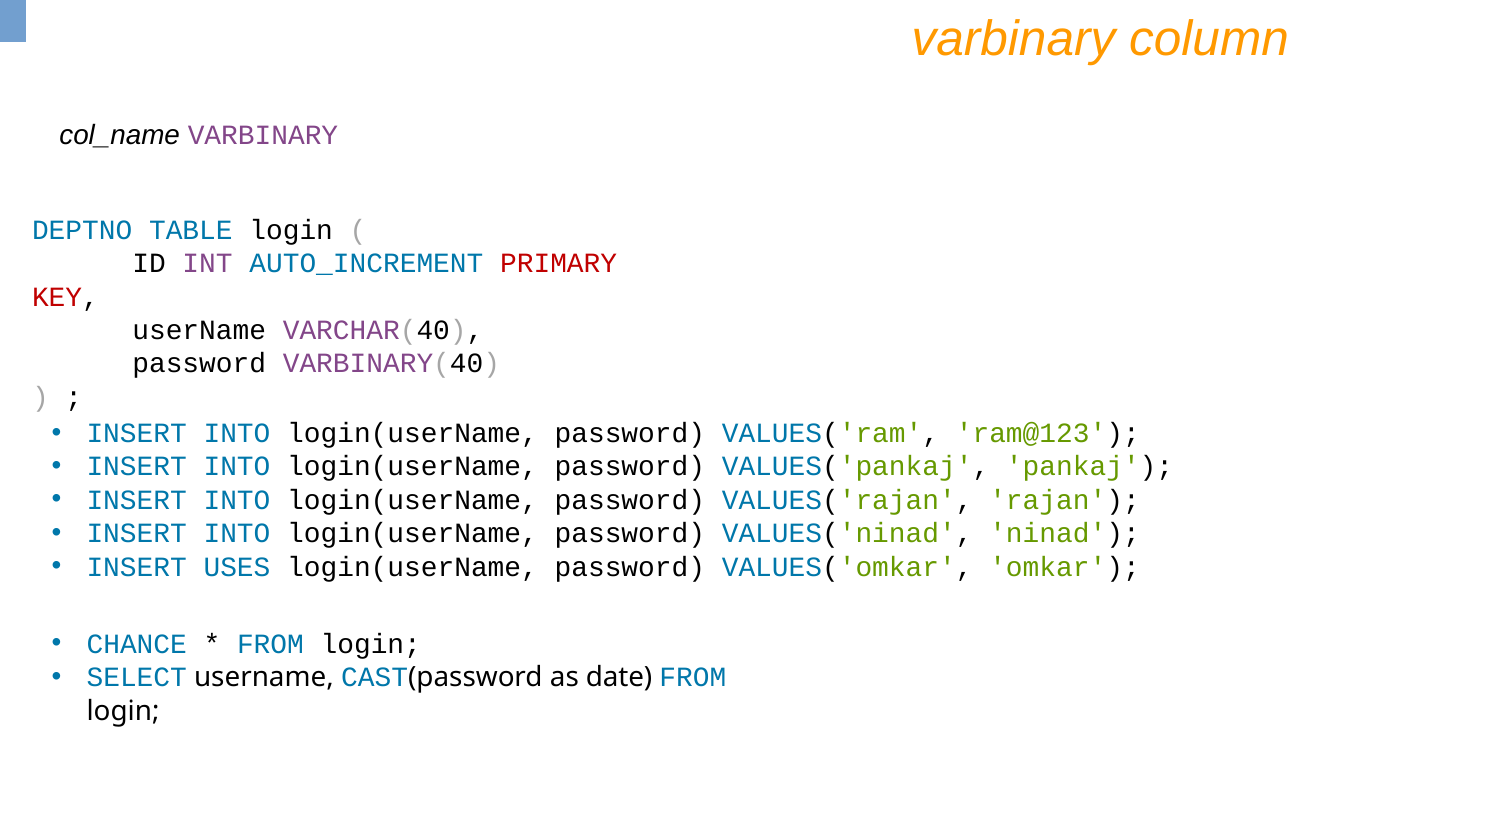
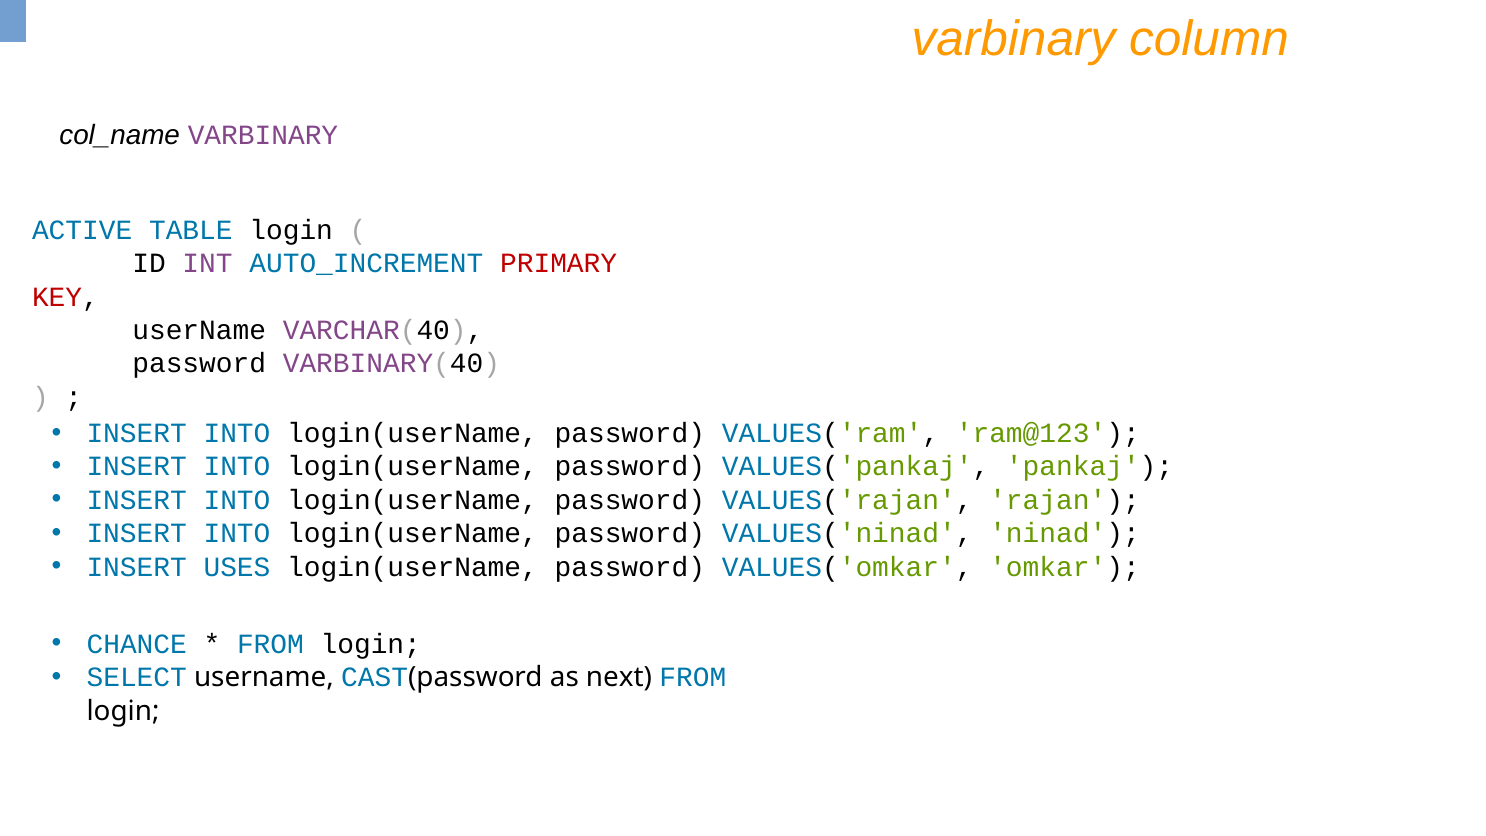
DEPTNO: DEPTNO -> ACTIVE (82, 230)
date: date -> next (619, 677)
